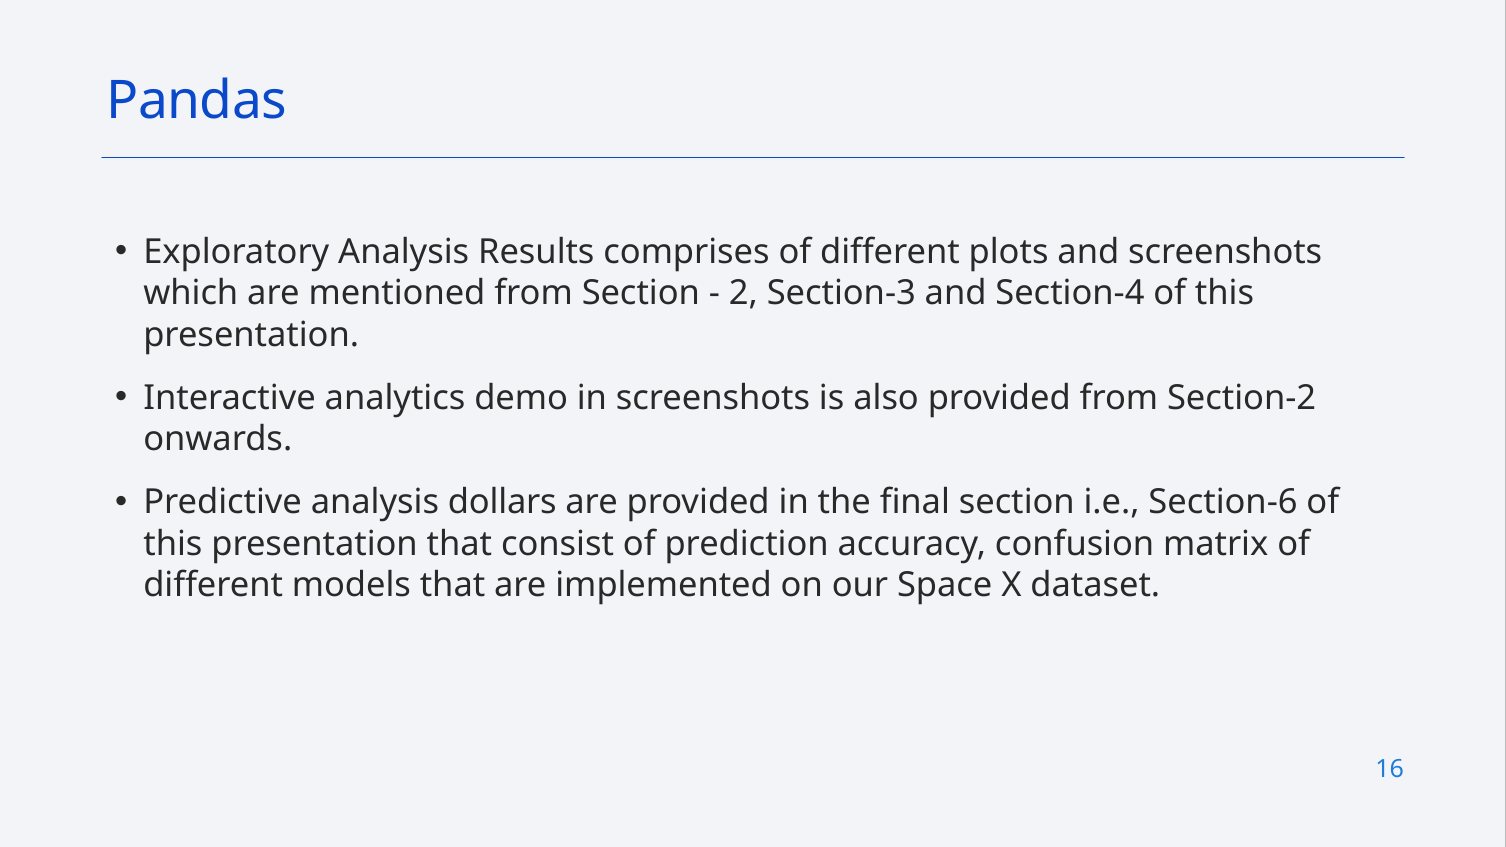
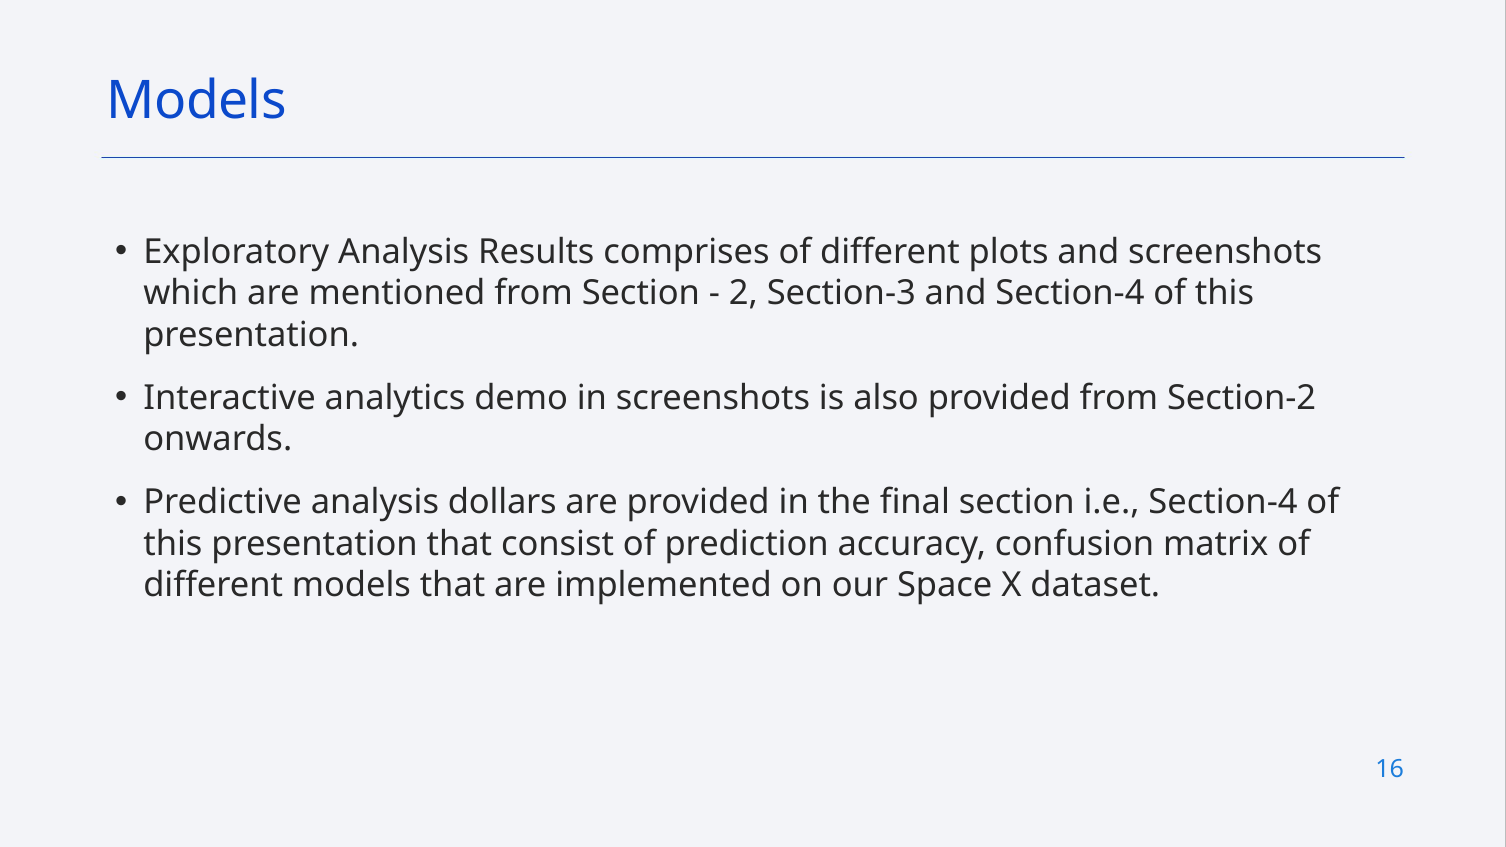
Pandas: Pandas -> Models (197, 101)
i.e Section-6: Section-6 -> Section-4 (1223, 503)
